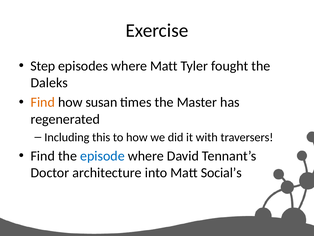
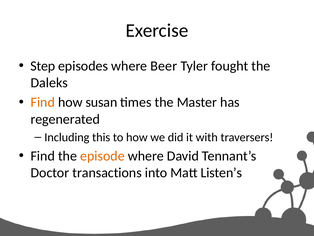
where Matt: Matt -> Beer (164, 66)
episode colour: blue -> orange (102, 156)
architecture: architecture -> transactions (107, 172)
Social’s: Social’s -> Listen’s (221, 172)
